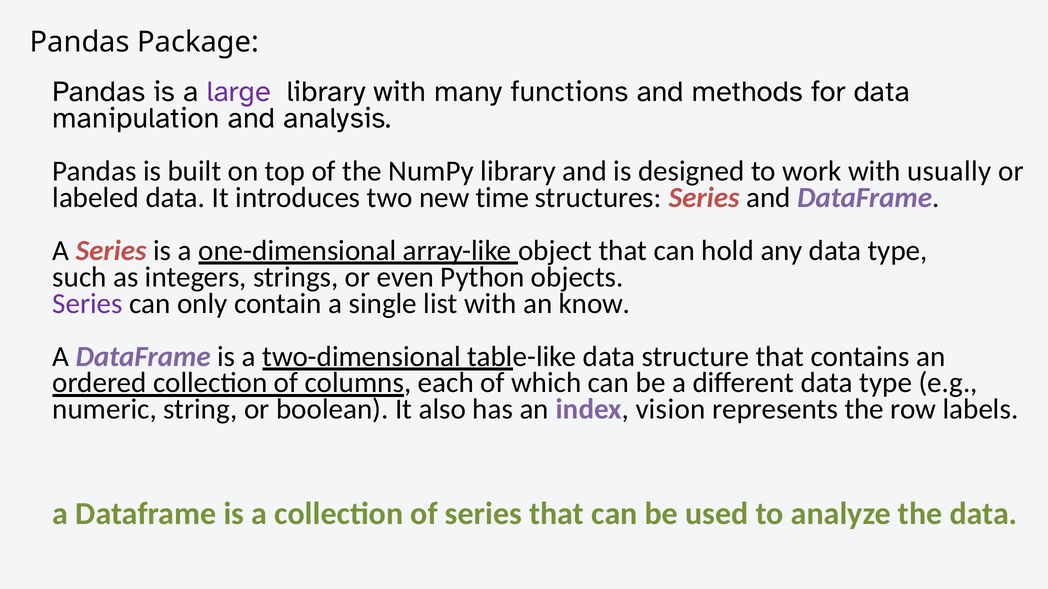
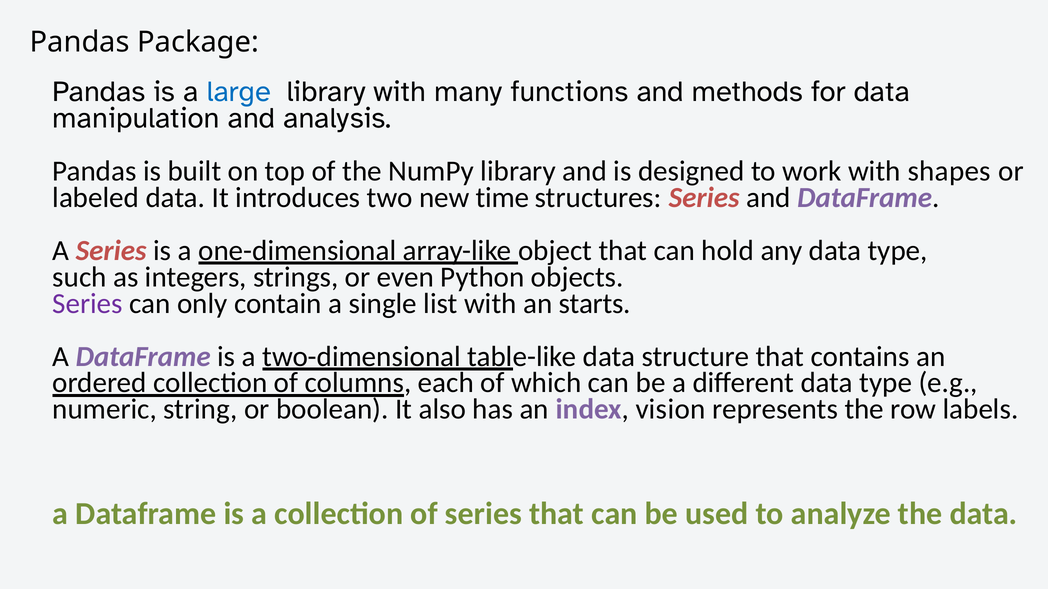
large colour: purple -> blue (239, 92)
usually: usually -> shapes (949, 171)
know: know -> starts (595, 304)
